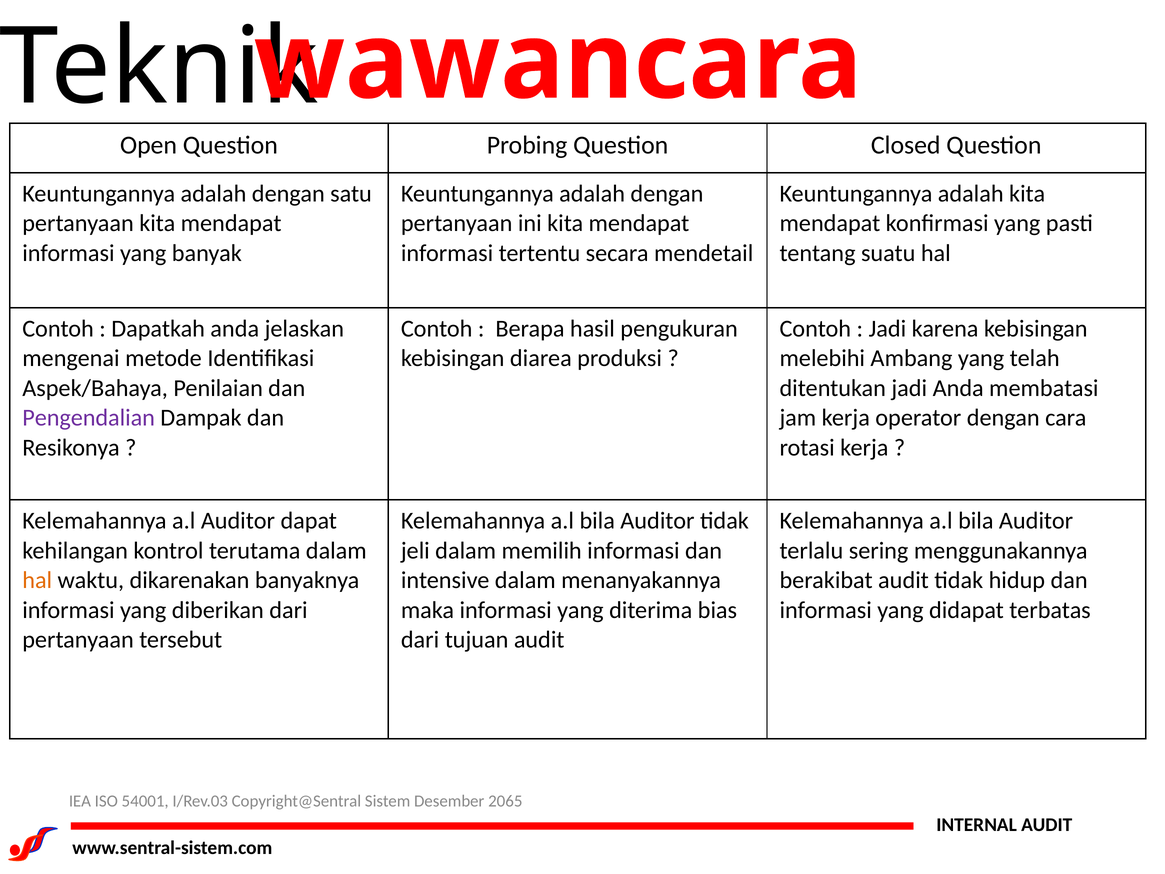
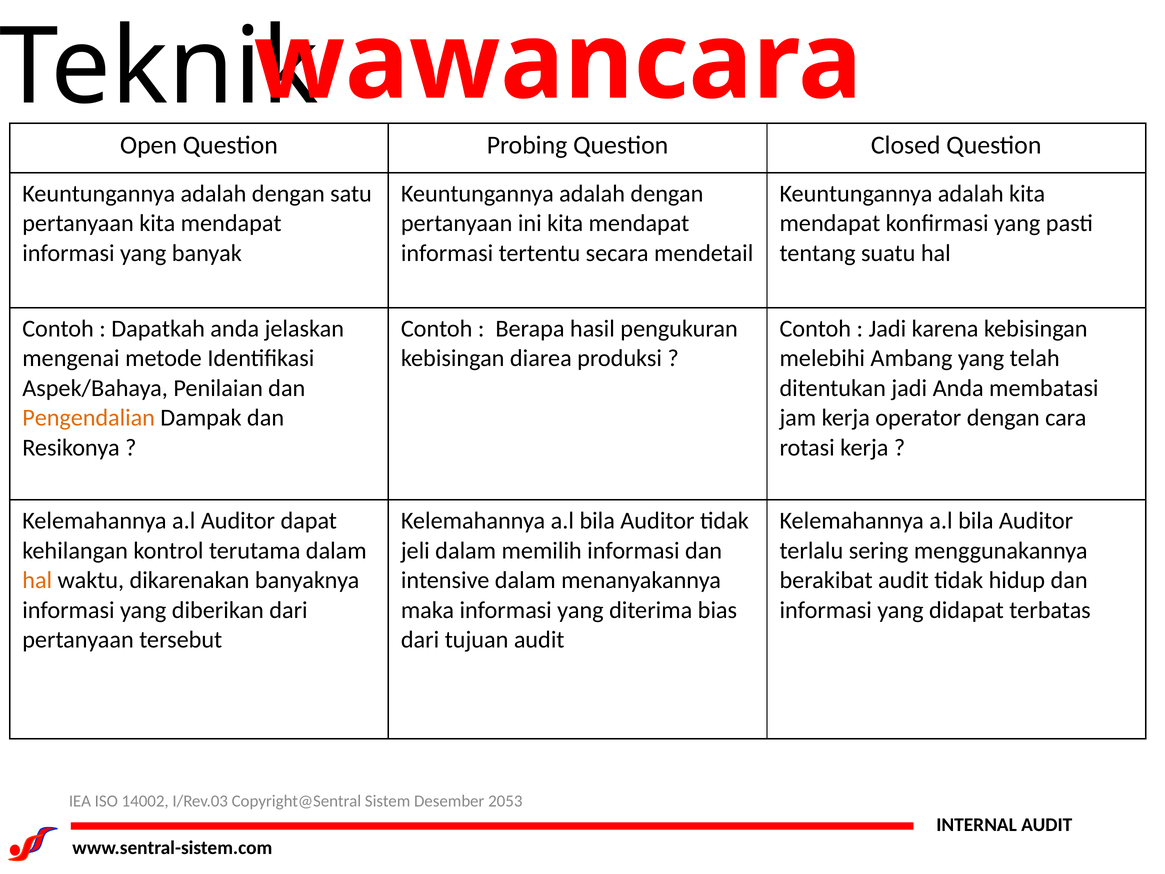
Pengendalian colour: purple -> orange (89, 418)
54001: 54001 -> 14002 (145, 801)
2065: 2065 -> 2053 (505, 801)
